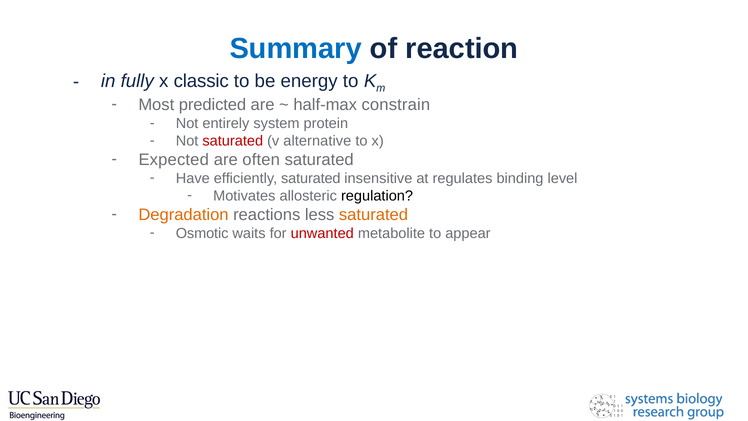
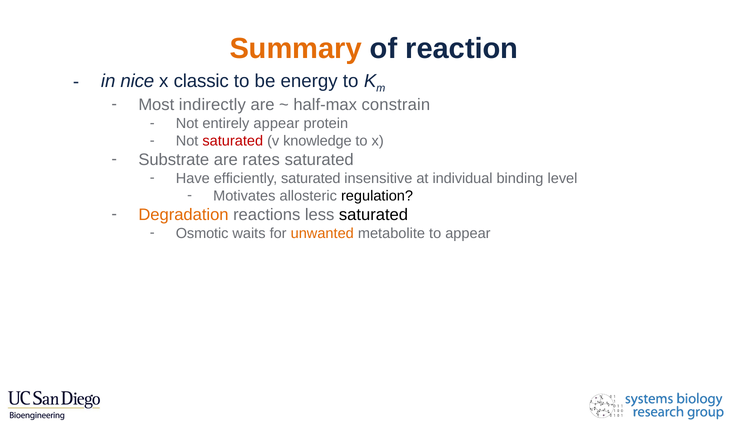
Summary colour: blue -> orange (296, 49)
fully: fully -> nice (137, 81)
predicted: predicted -> indirectly (212, 105)
entirely system: system -> appear (276, 123)
alternative: alternative -> knowledge (317, 141)
Expected: Expected -> Substrate (174, 160)
often: often -> rates (261, 160)
regulates: regulates -> individual (463, 178)
saturated colour: orange -> black (373, 215)
unwanted colour: red -> orange (322, 233)
